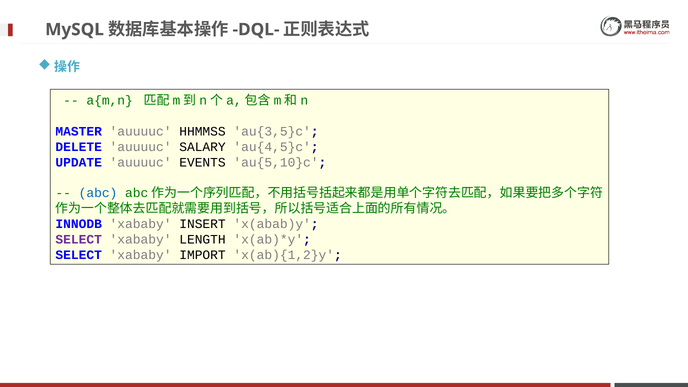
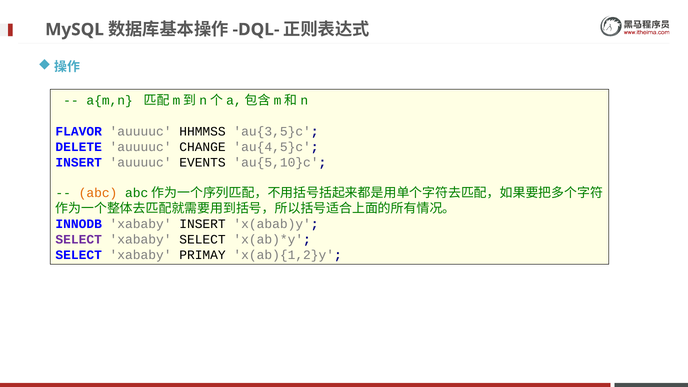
MASTER: MASTER -> FLAVOR (79, 131)
SALARY: SALARY -> CHANGE (202, 147)
UPDATE: UPDATE -> INSERT (79, 162)
abc colour: blue -> orange (98, 193)
xababy LENGTH: LENGTH -> SELECT (202, 240)
IMPORT: IMPORT -> PRIMAY (202, 255)
